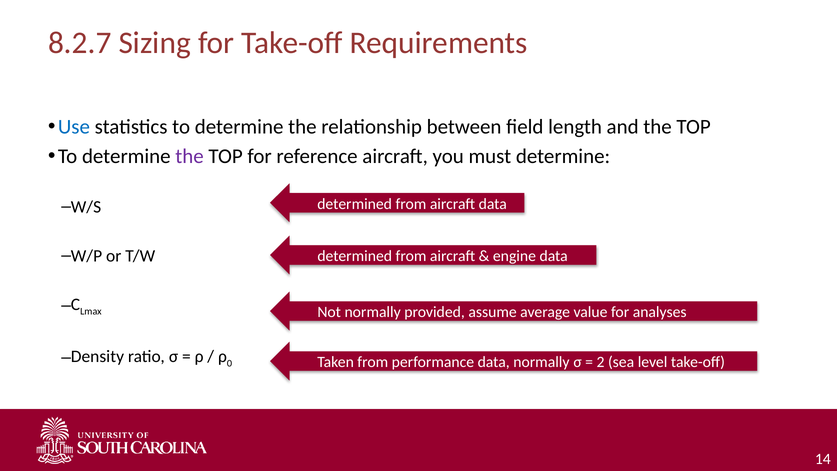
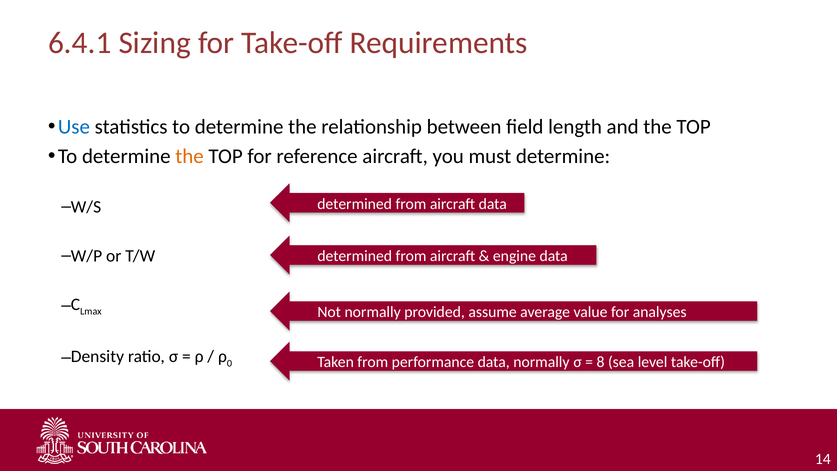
8.2.7: 8.2.7 -> 6.4.1 (80, 43)
the colour: purple -> orange (190, 156)
2: 2 -> 8 (600, 362)
